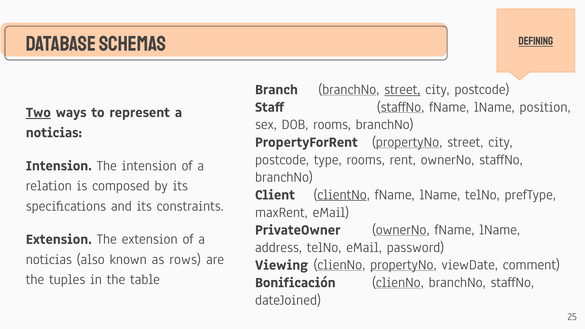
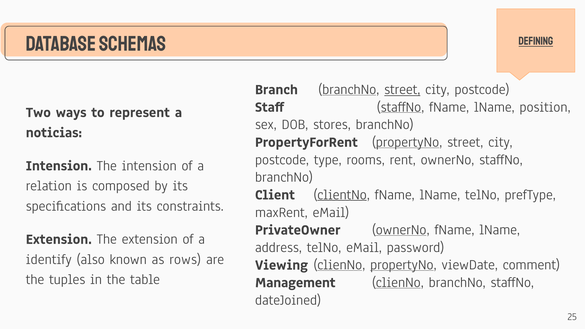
Two underline: present -> none (38, 112)
DOB rooms: rooms -> stores (332, 124)
noticias: noticias -> identify (49, 259)
Bonificación: Bonificación -> Management (295, 282)
